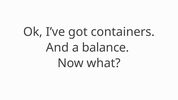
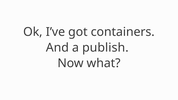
balance: balance -> publish (105, 48)
